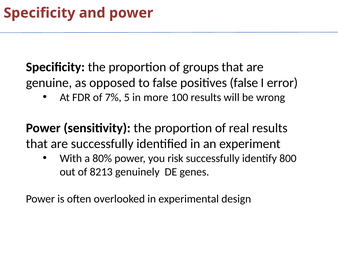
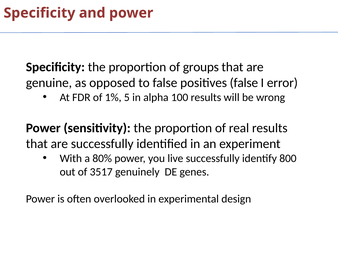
7%: 7% -> 1% (113, 97)
more: more -> alpha (156, 97)
risk: risk -> live (175, 158)
8213: 8213 -> 3517 (101, 172)
